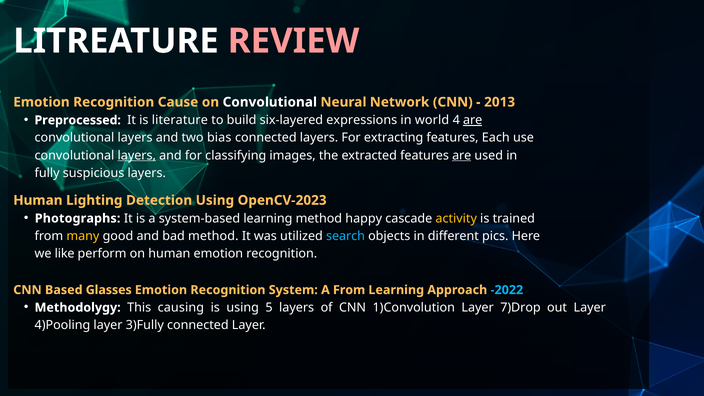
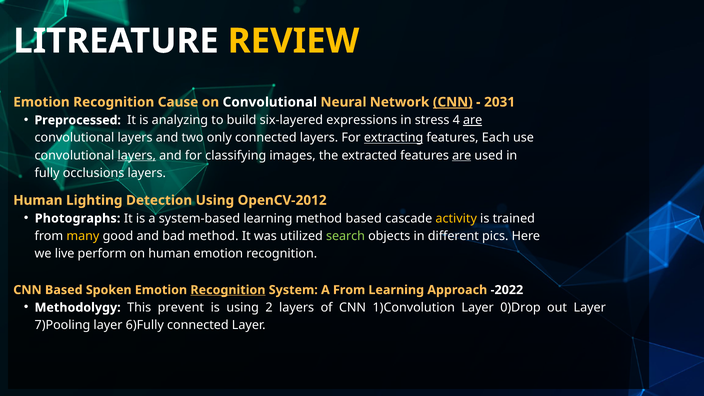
REVIEW colour: pink -> yellow (294, 41)
CNN underline: none -> present (453, 102)
2013: 2013 -> 2031 (500, 102)
literature: literature -> analyzing (180, 120)
world: world -> stress (432, 120)
bias: bias -> only (219, 138)
extracting underline: none -> present (394, 138)
suspicious: suspicious -> occlusions (94, 173)
OpenCV-2023: OpenCV-2023 -> OpenCV-2012 (282, 200)
method happy: happy -> based (364, 218)
search colour: light blue -> light green (346, 236)
like: like -> live (65, 254)
Glasses: Glasses -> Spoken (109, 290)
Recognition underline: none -> present (228, 290)
-2022 colour: light blue -> white (507, 290)
causing: causing -> prevent (181, 308)
5: 5 -> 2 (269, 308)
7)Drop: 7)Drop -> 0)Drop (520, 308)
4)Pooling: 4)Pooling -> 7)Pooling (62, 325)
3)Fully: 3)Fully -> 6)Fully (145, 325)
